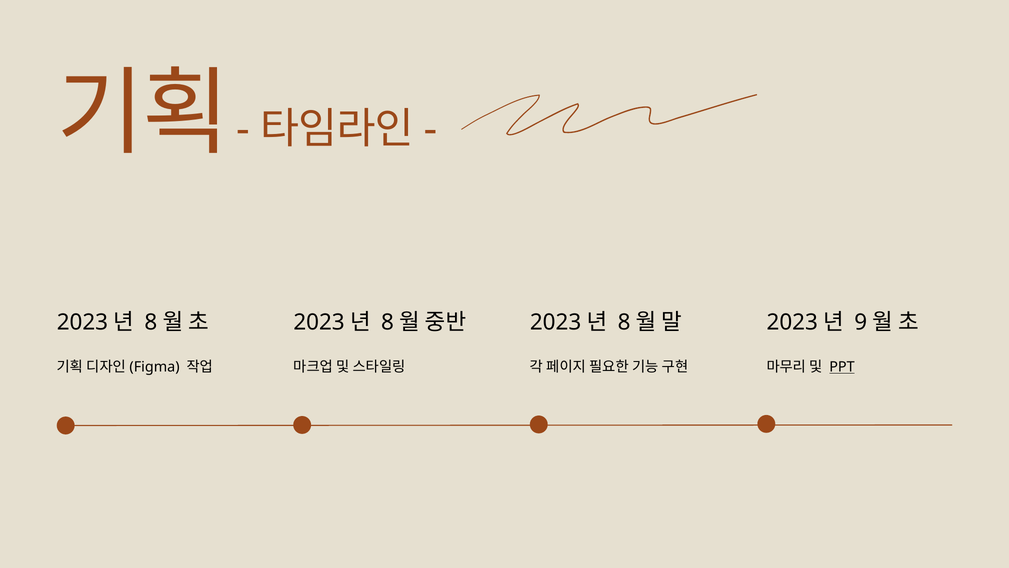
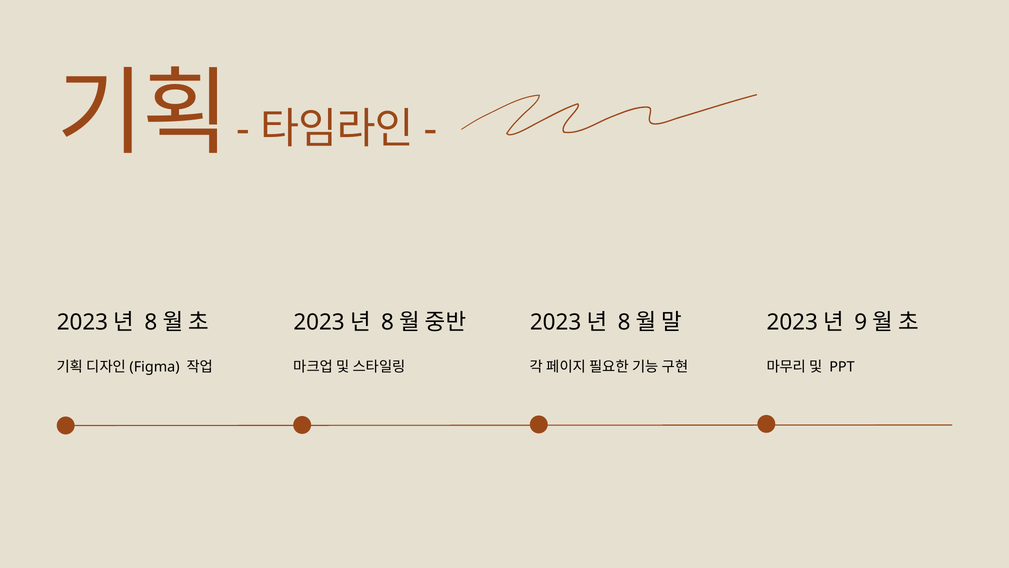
PPT underline: present -> none (842, 367)
